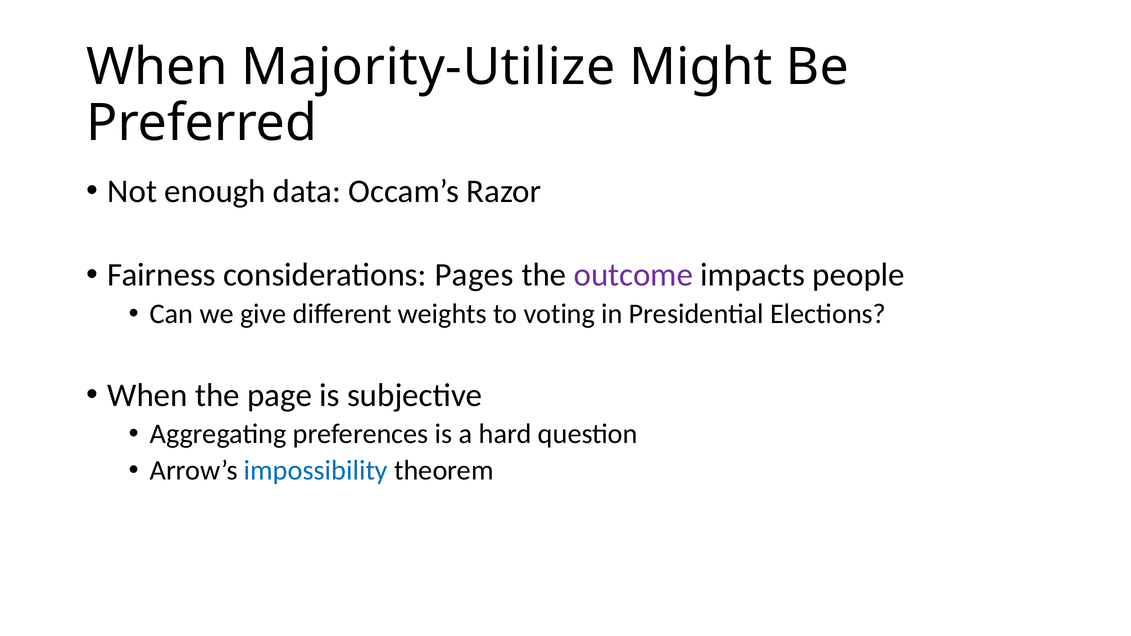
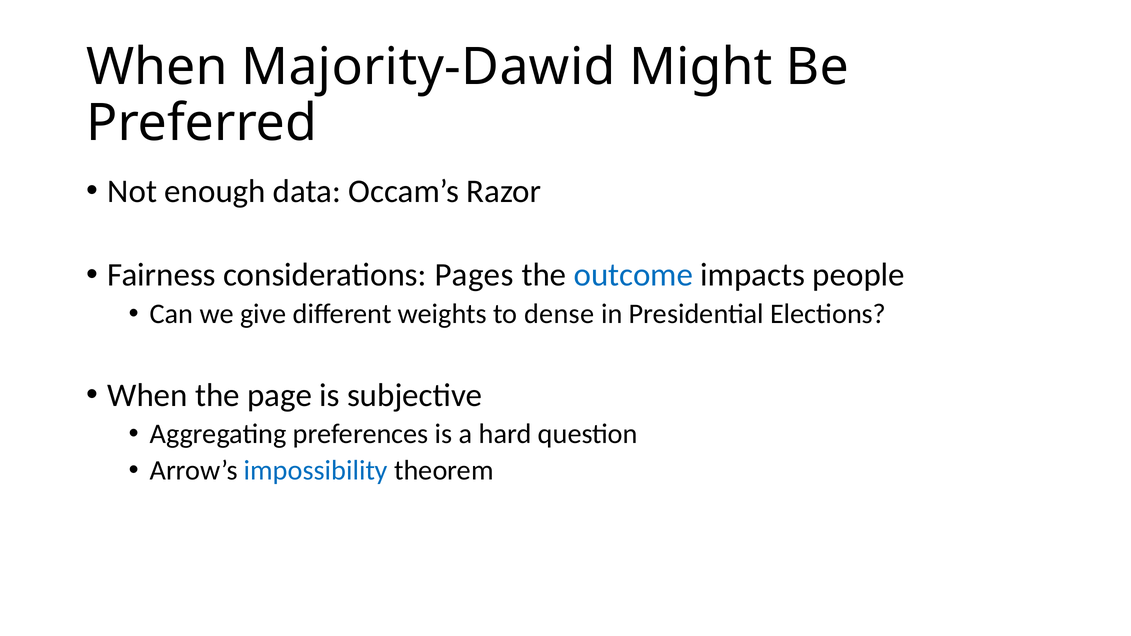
Majority-Utilize: Majority-Utilize -> Majority-Dawid (428, 67)
outcome colour: purple -> blue (633, 275)
voting: voting -> dense (559, 314)
